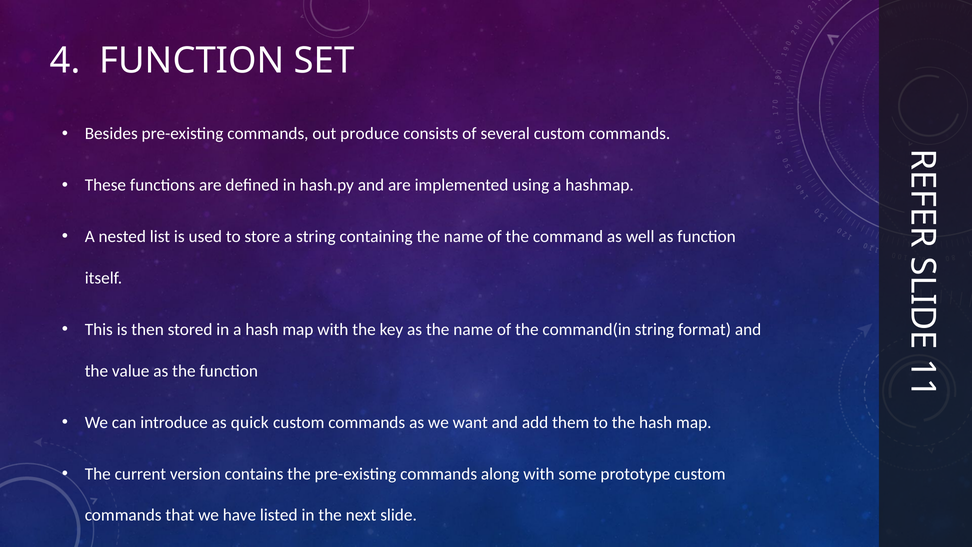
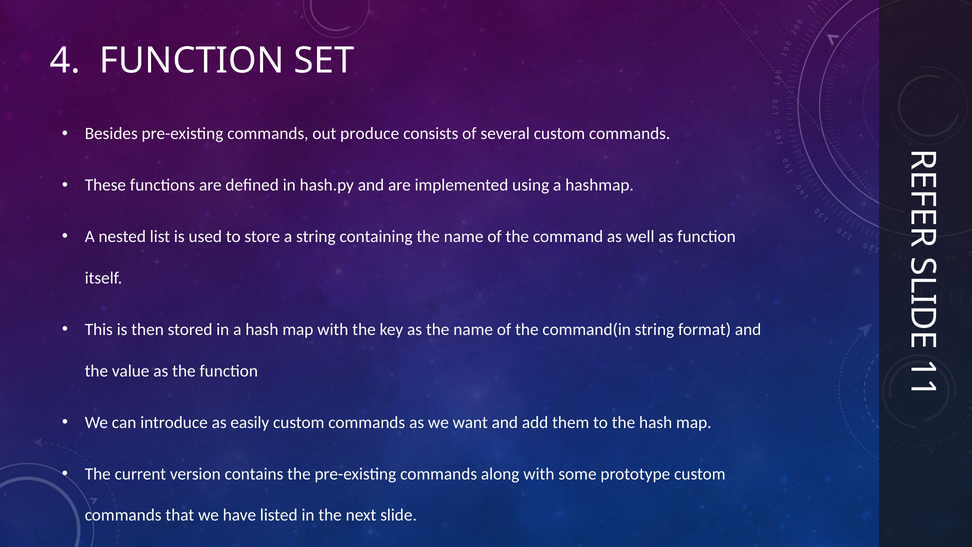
quick: quick -> easily (250, 422)
